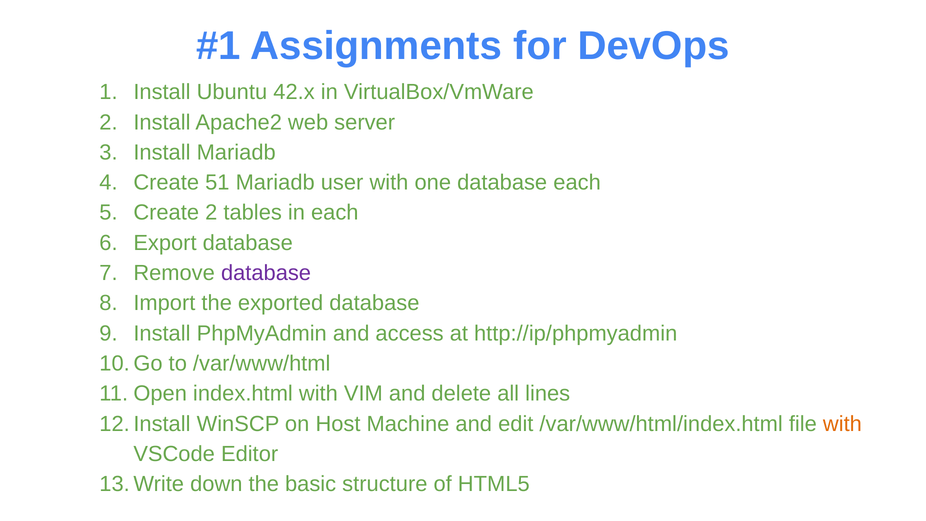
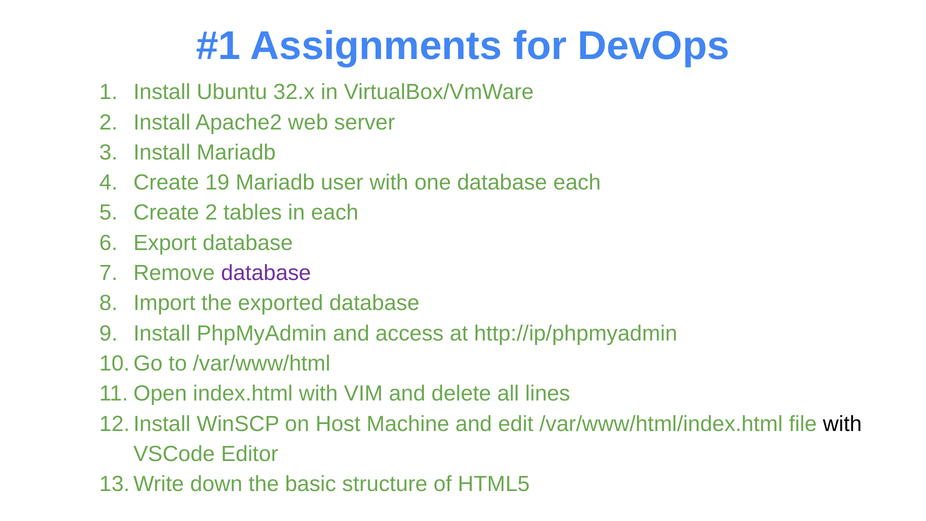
42.x: 42.x -> 32.x (294, 92)
51: 51 -> 19 (217, 183)
with colour: orange -> black (842, 424)
